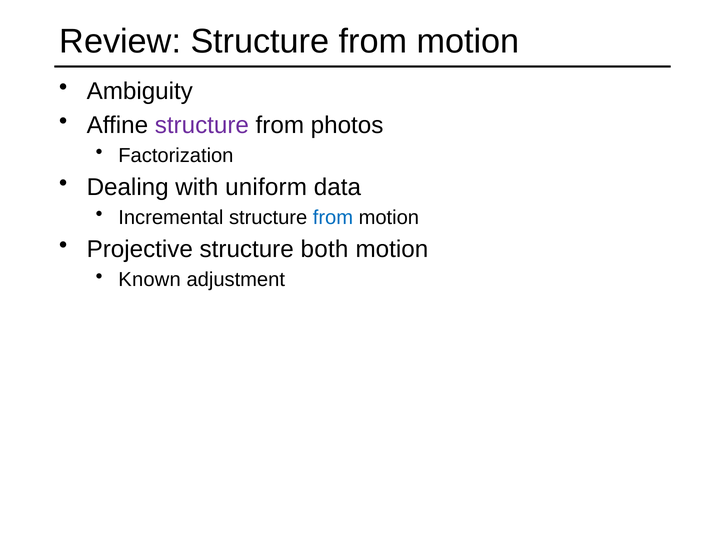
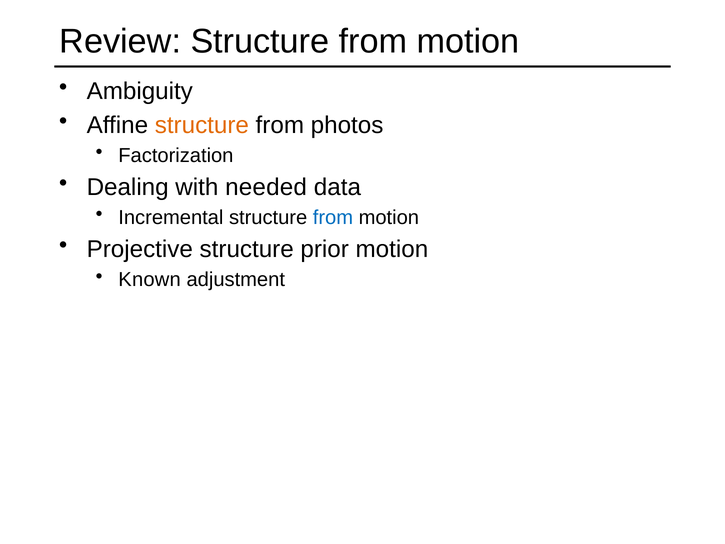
structure colour: purple -> orange (202, 125)
uniform: uniform -> needed (266, 187)
both: both -> prior (325, 249)
